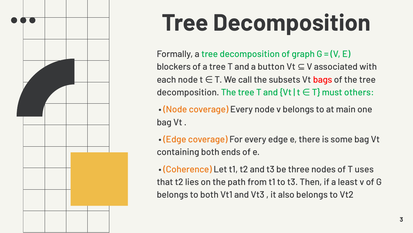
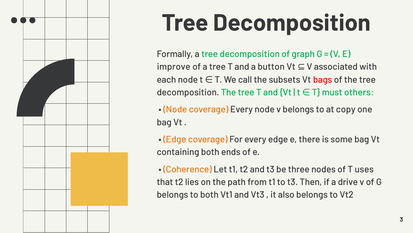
blockers: blockers -> improve (174, 67)
main: main -> copy (346, 109)
least: least -> drive (348, 182)
